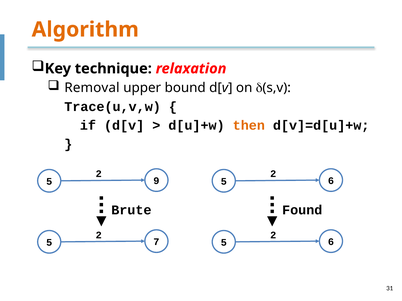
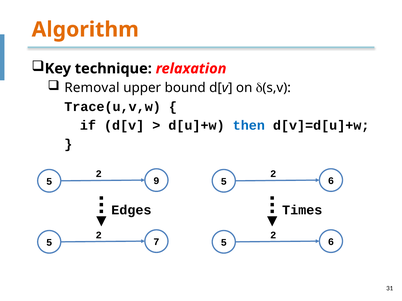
then colour: orange -> blue (249, 126)
Brute: Brute -> Edges (131, 210)
Found: Found -> Times (302, 210)
